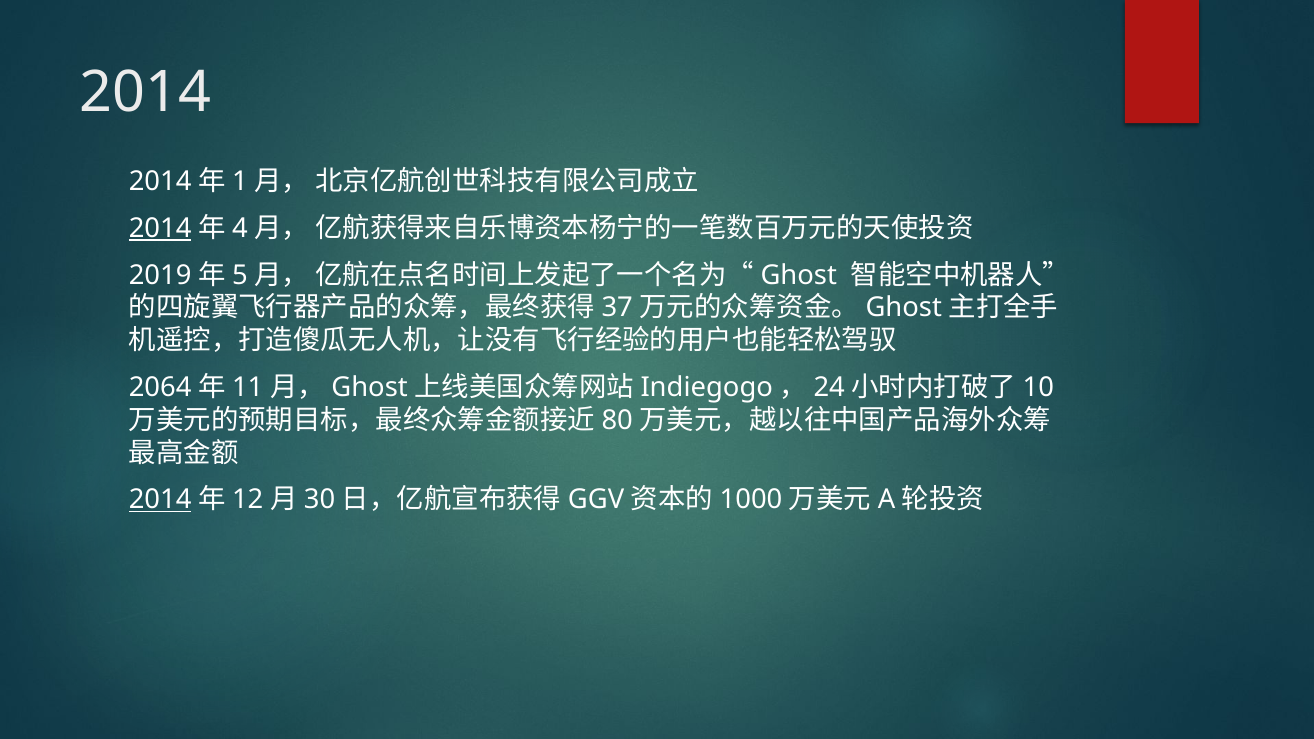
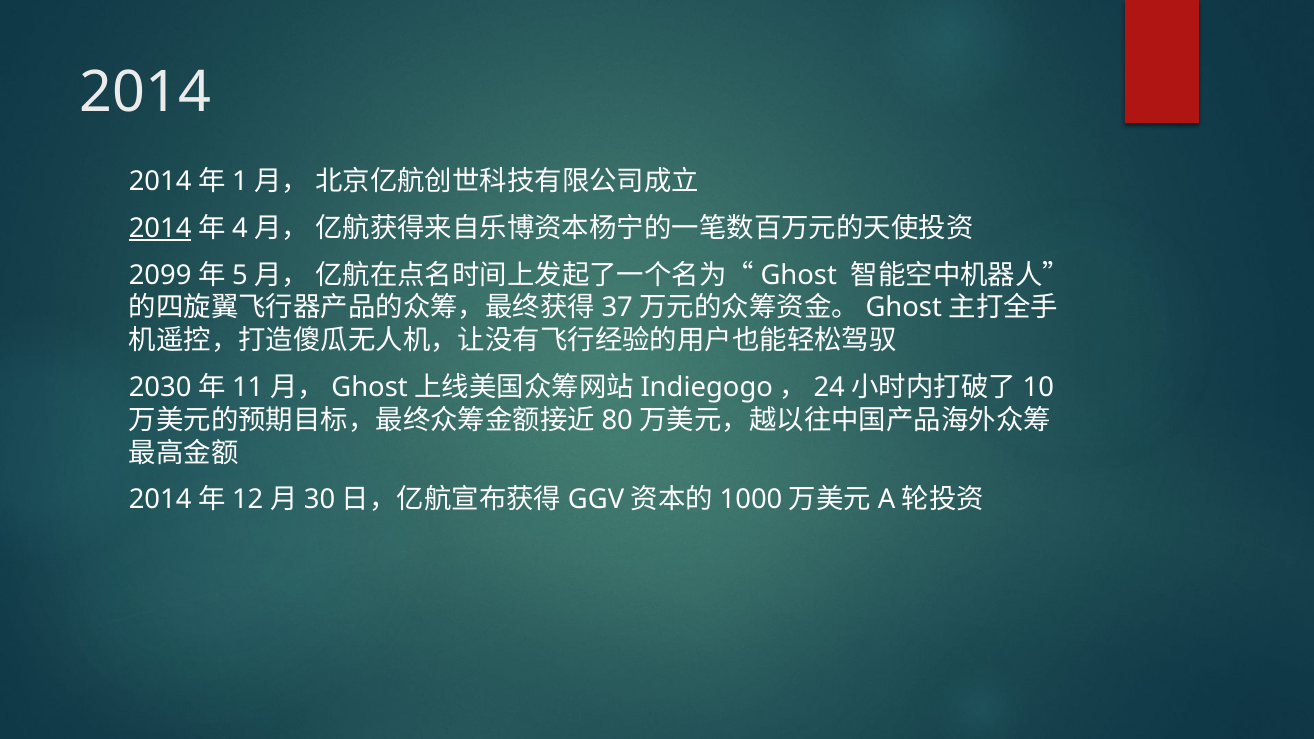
2019: 2019 -> 2099 (160, 275)
2064: 2064 -> 2030 (160, 387)
2014 underline: present -> none (160, 500)
